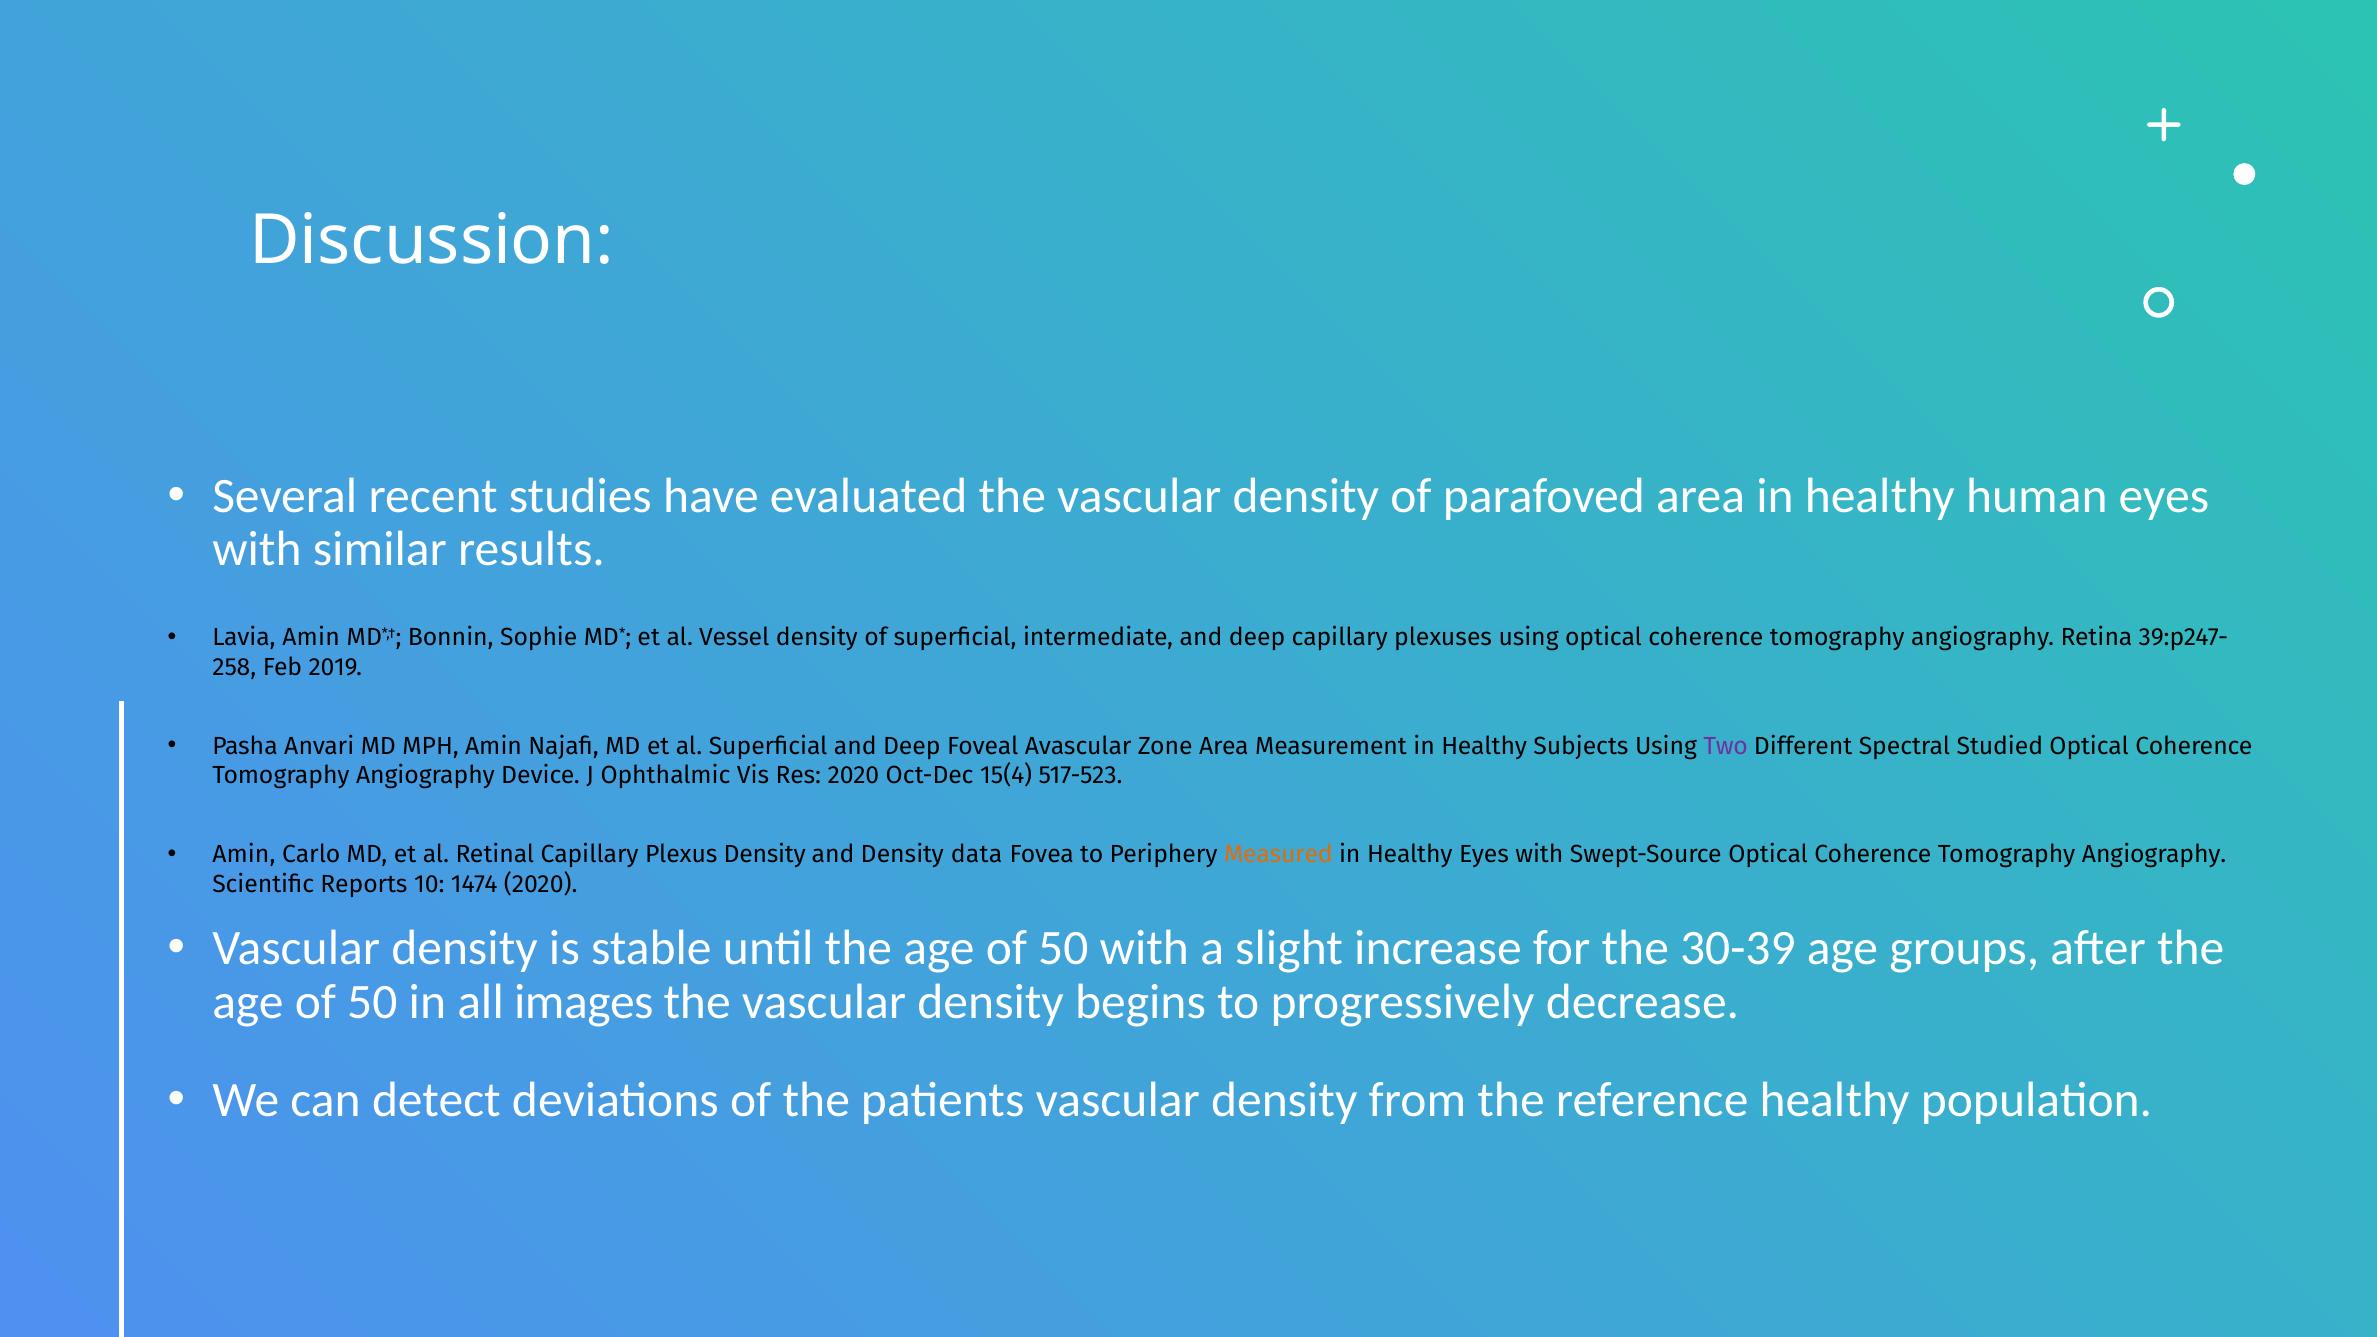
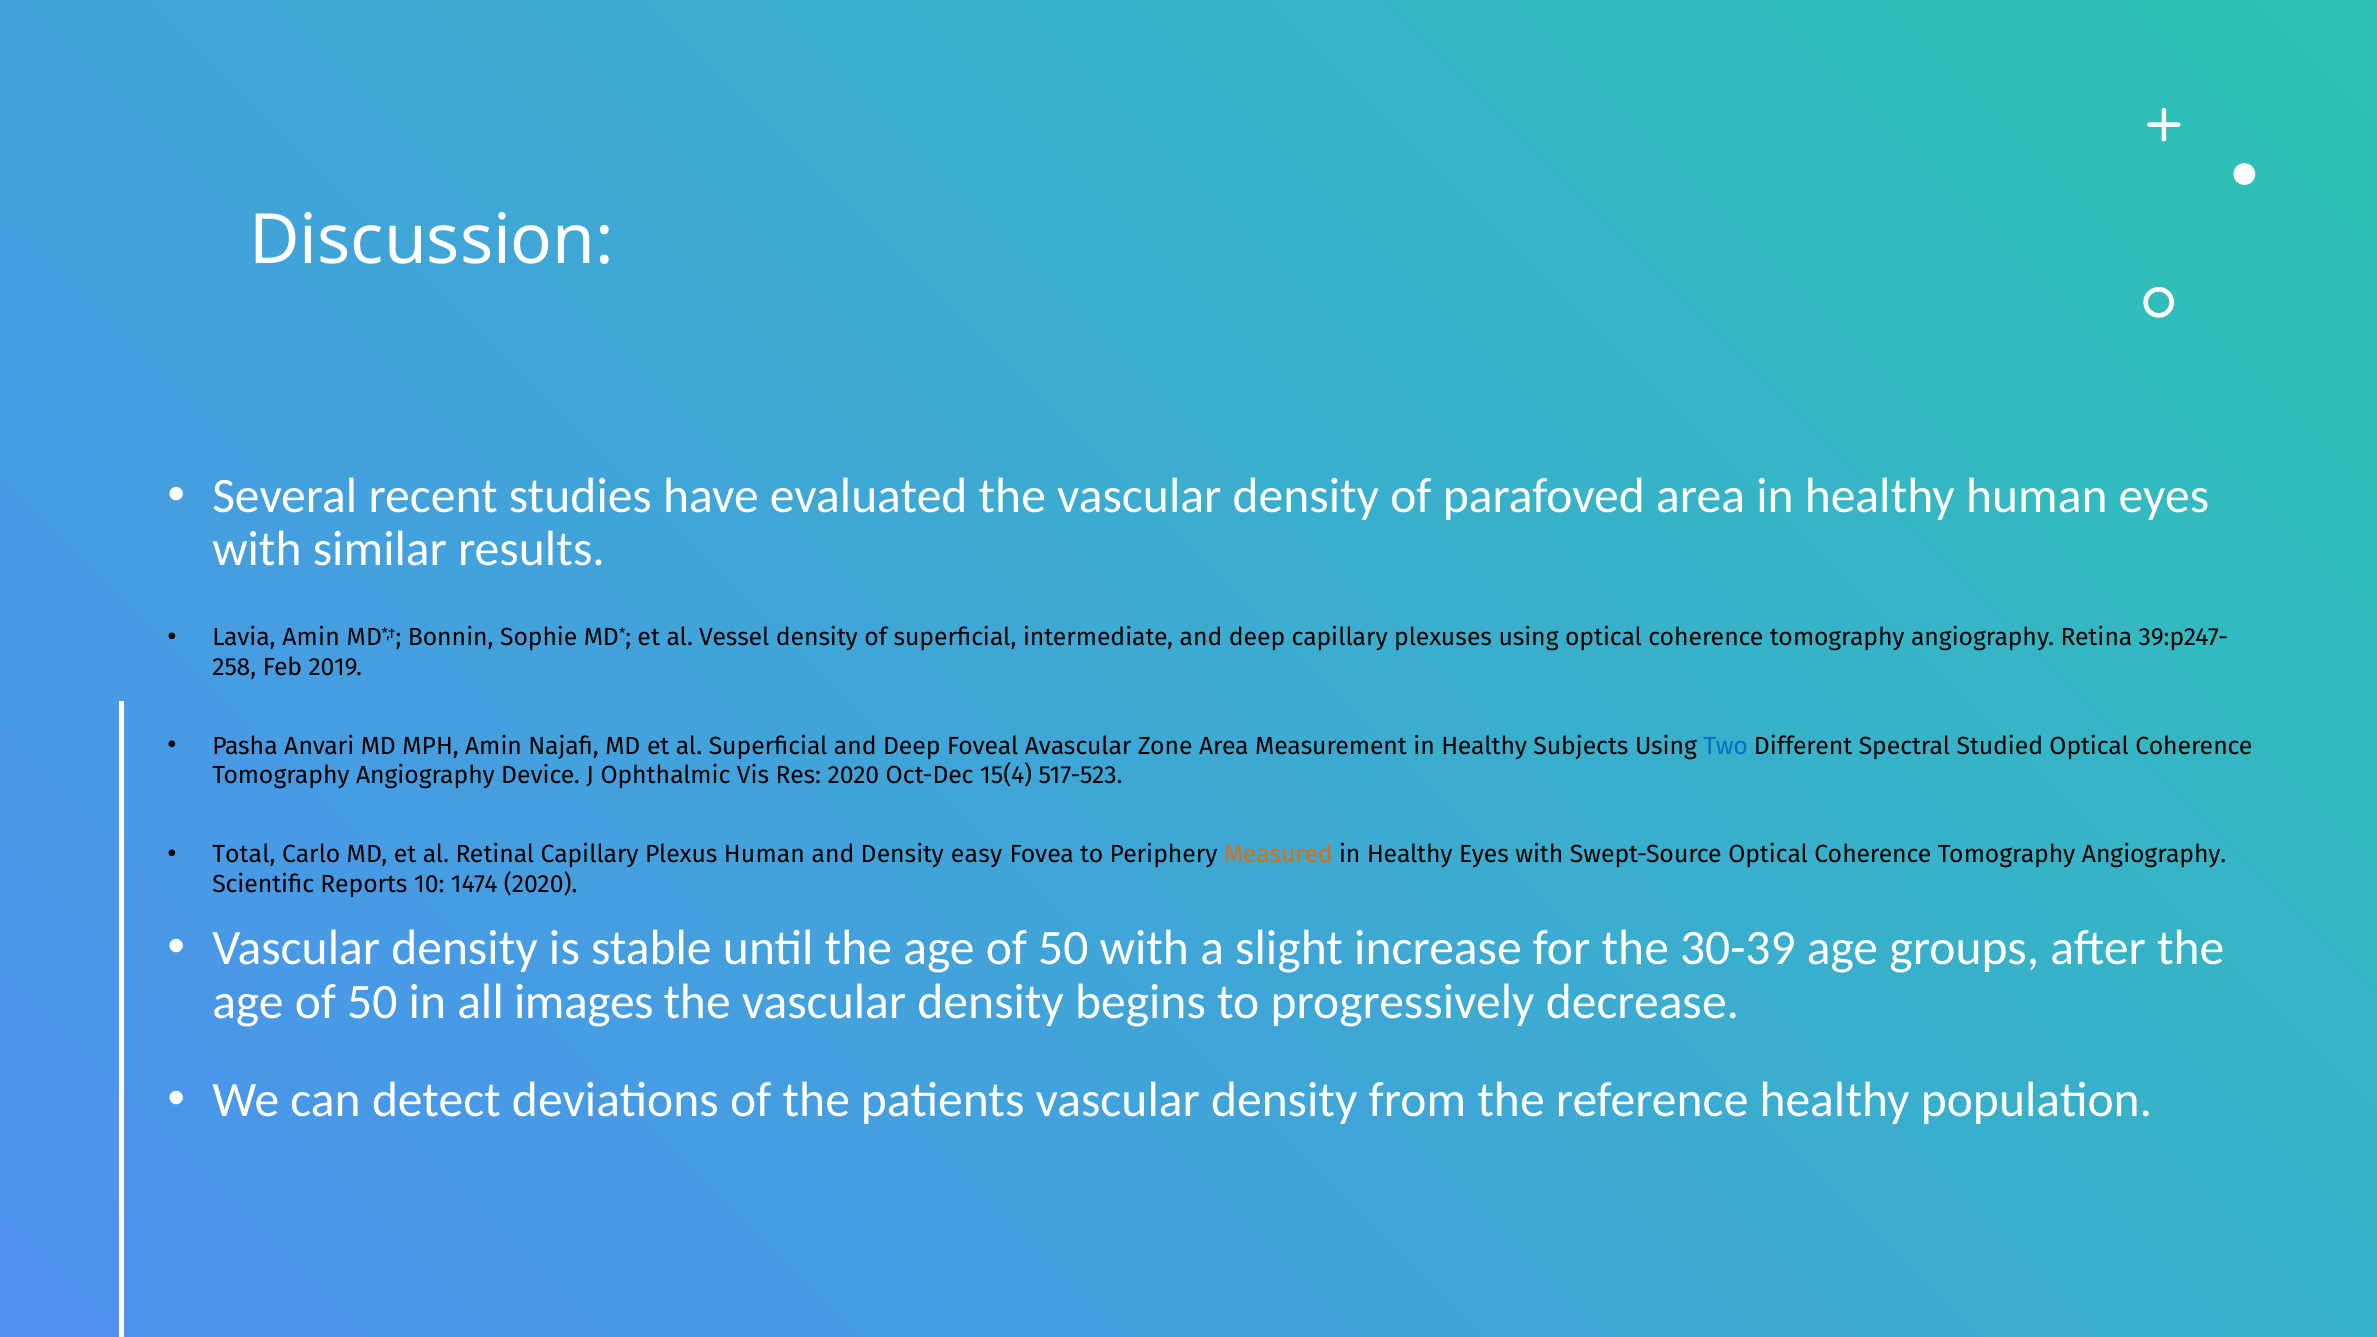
Two colour: purple -> blue (1726, 746)
Amin: Amin -> Total (244, 855)
Plexus Density: Density -> Human (764, 855)
data: data -> easy (977, 855)
